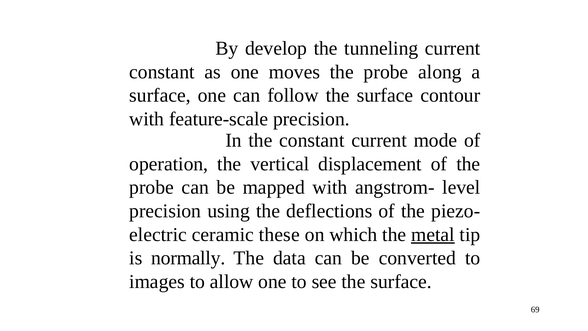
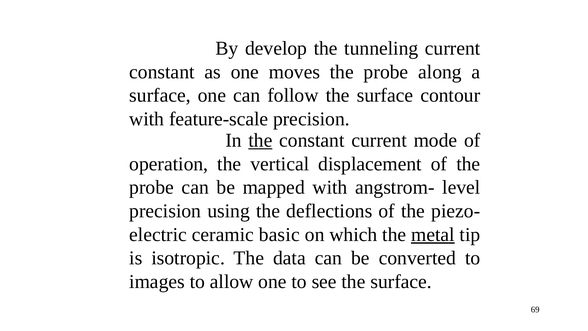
the underline: none -> present (260, 140)
these: these -> basic (279, 234)
normally: normally -> isotropic (188, 258)
